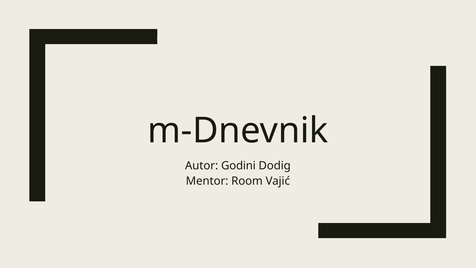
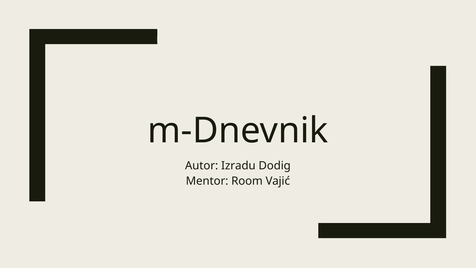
Godini: Godini -> Izradu (238, 166)
